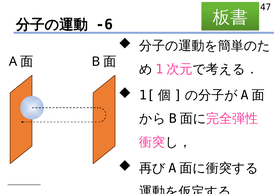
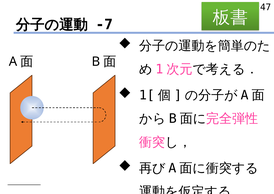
-6: -6 -> -7 (104, 25)
